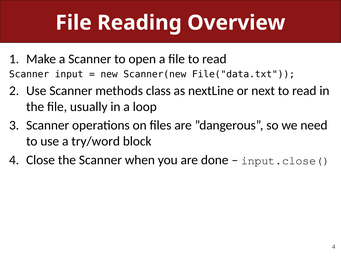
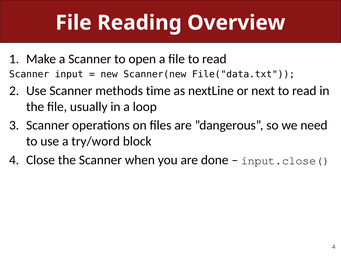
class: class -> time (158, 91)
